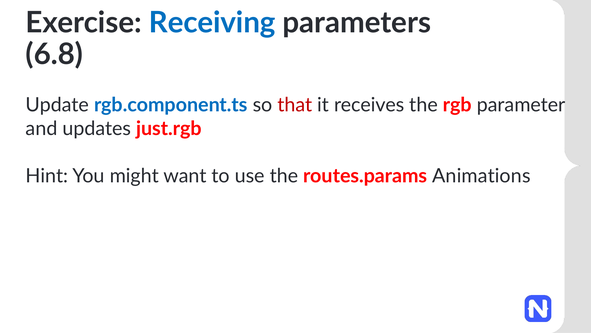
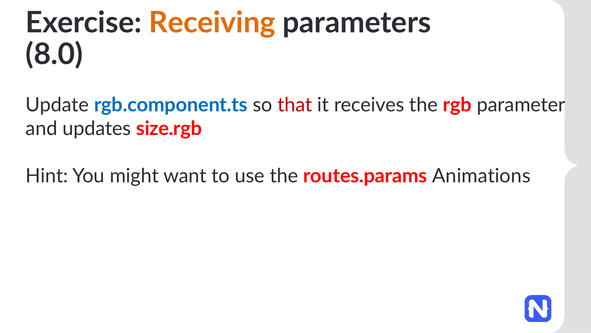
Receiving colour: blue -> orange (212, 23)
6.8: 6.8 -> 8.0 (54, 54)
just.rgb: just.rgb -> size.rgb (169, 129)
